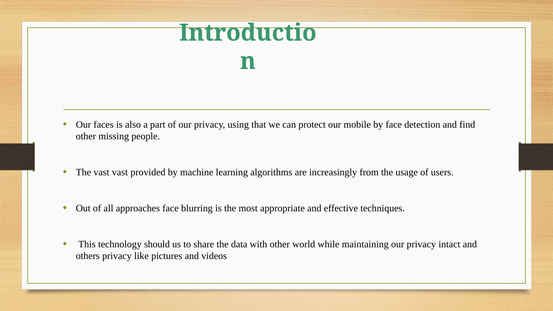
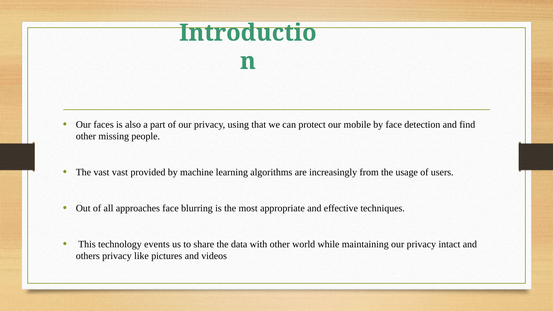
should: should -> events (157, 244)
